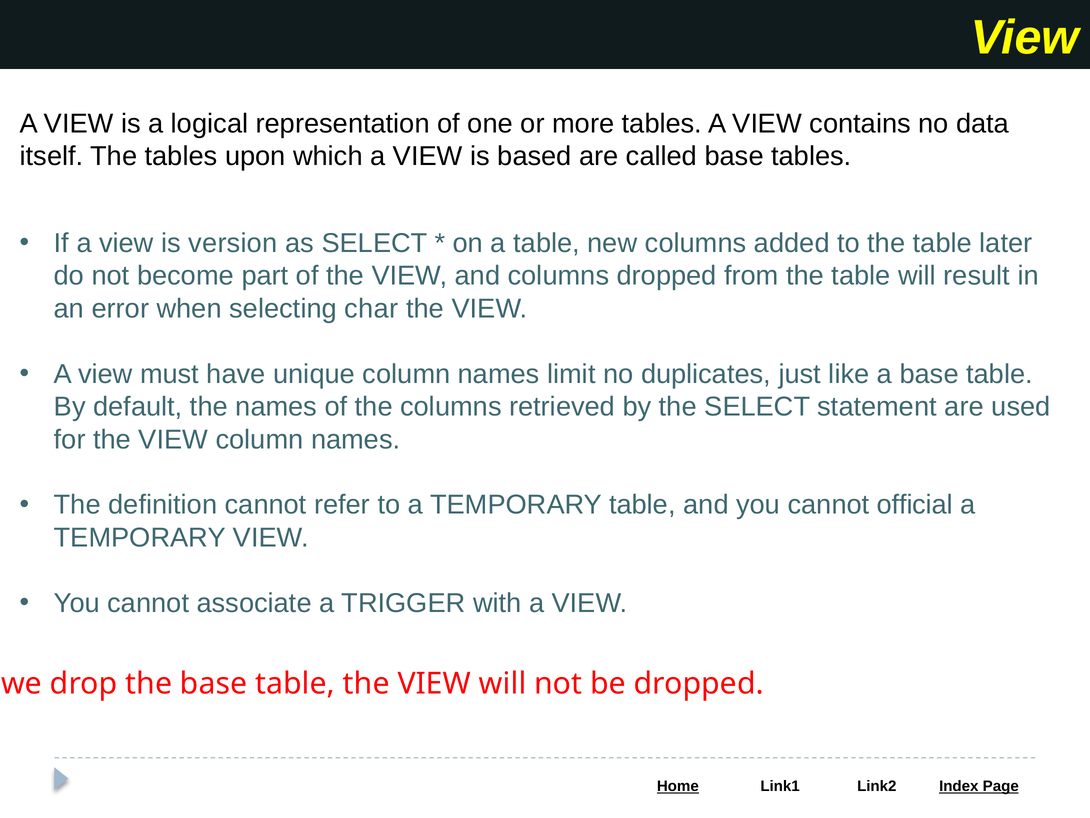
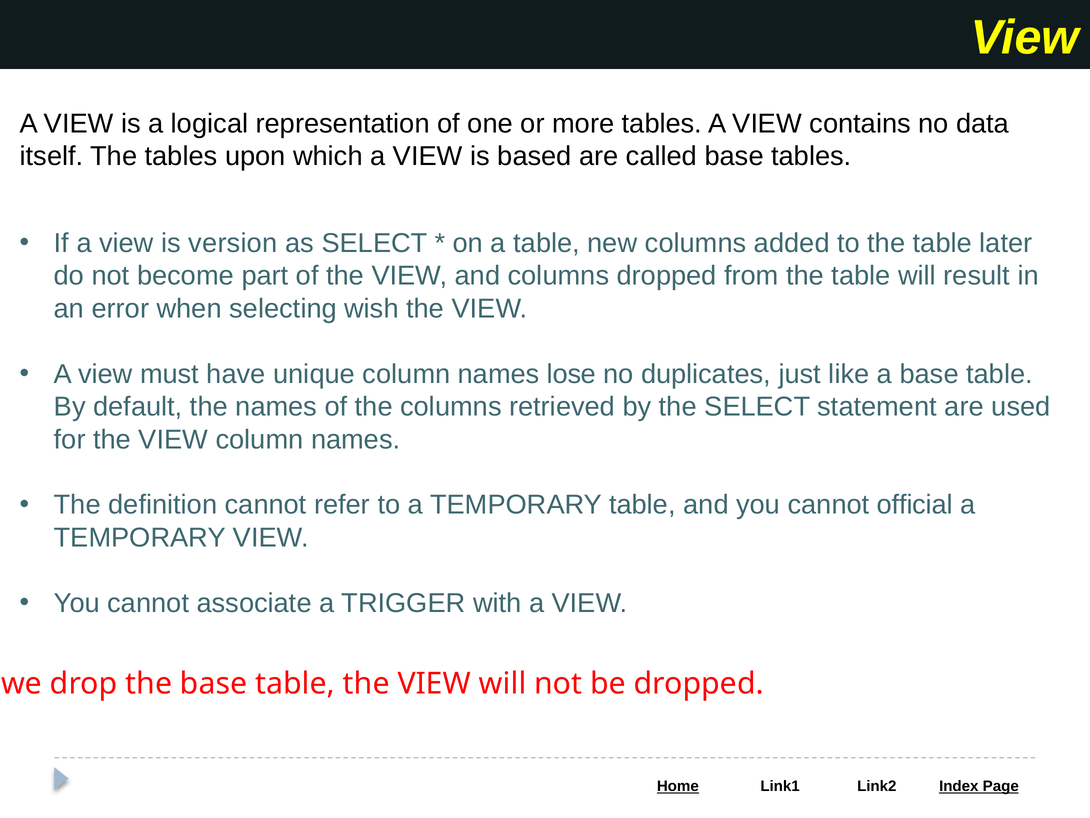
char: char -> wish (371, 308)
limit: limit -> lose (571, 374)
